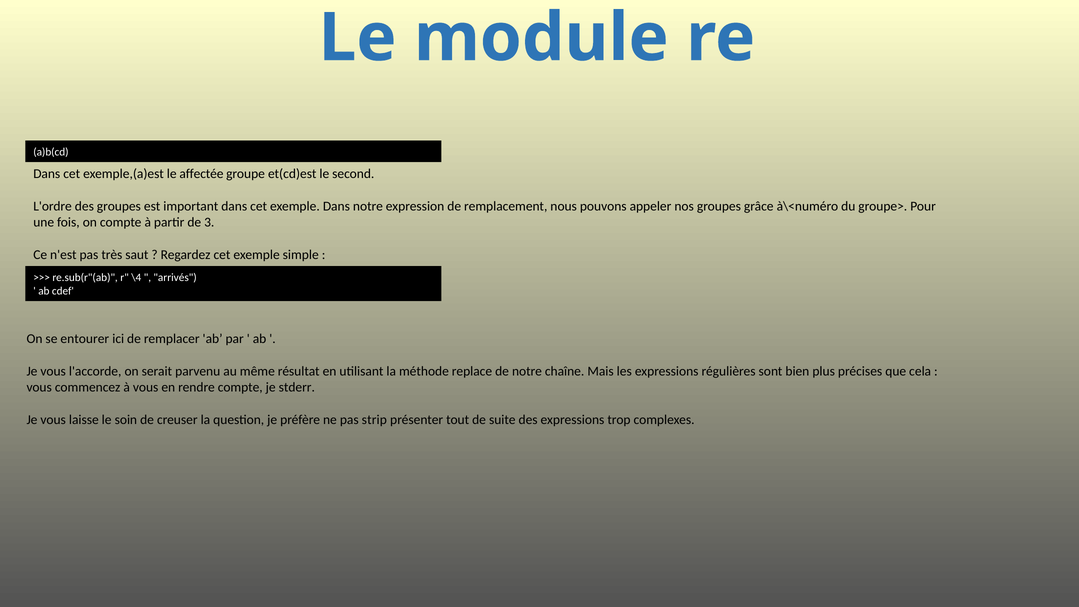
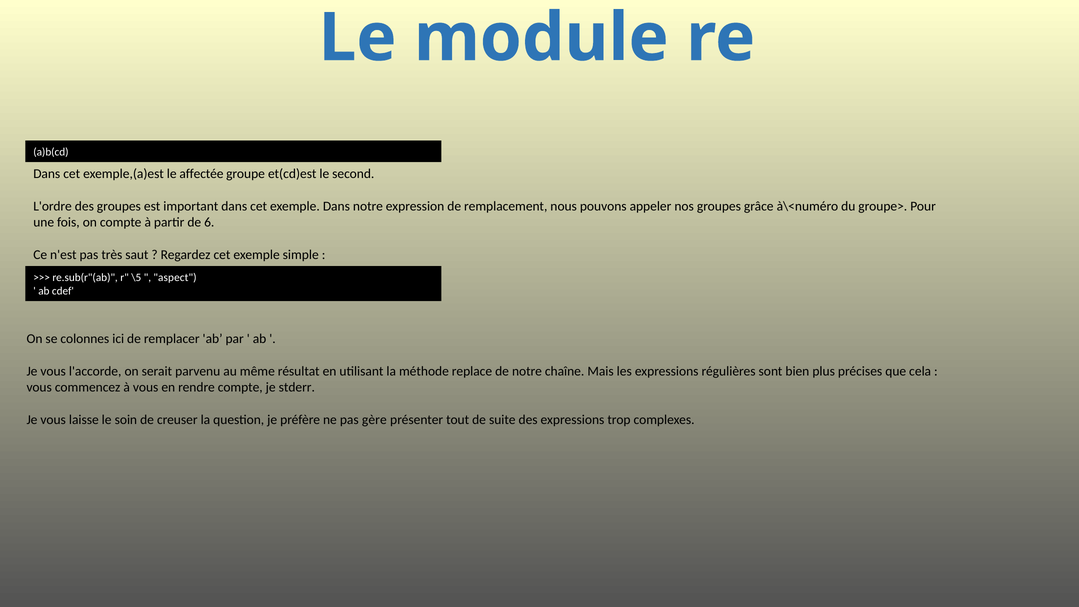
3: 3 -> 6 (209, 222)
\4: \4 -> \5 (136, 278)
arrivés: arrivés -> aspect (175, 278)
entourer: entourer -> colonnes (85, 339)
strip: strip -> gère (374, 420)
